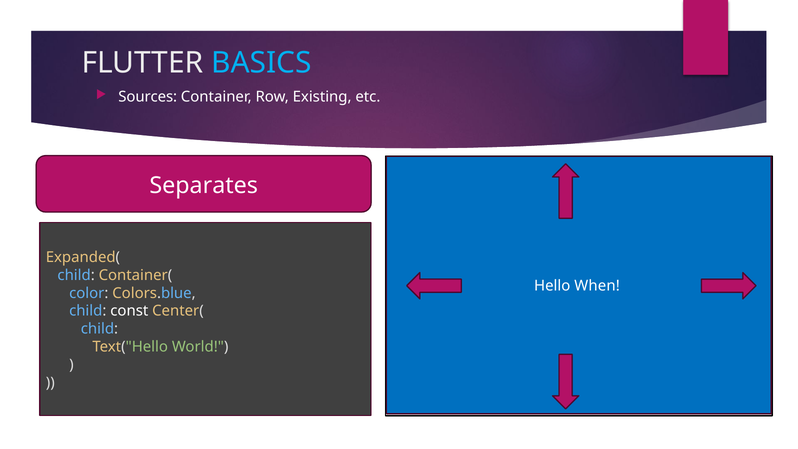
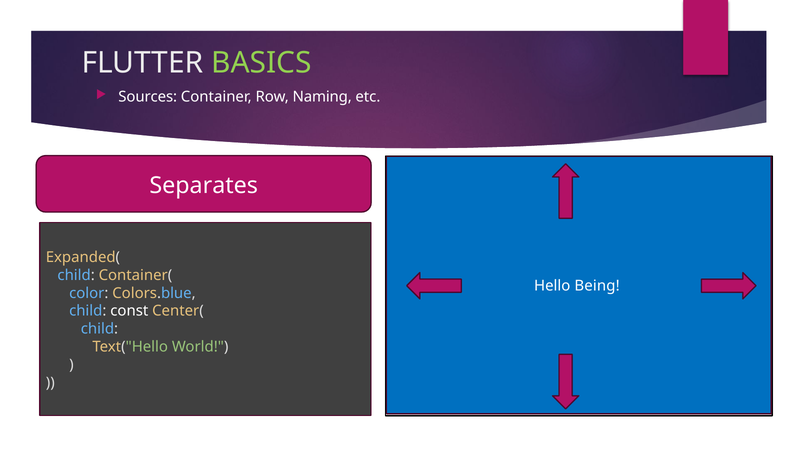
BASICS colour: light blue -> light green (261, 63)
Existing: Existing -> Naming (322, 97)
When: When -> Being (597, 286)
